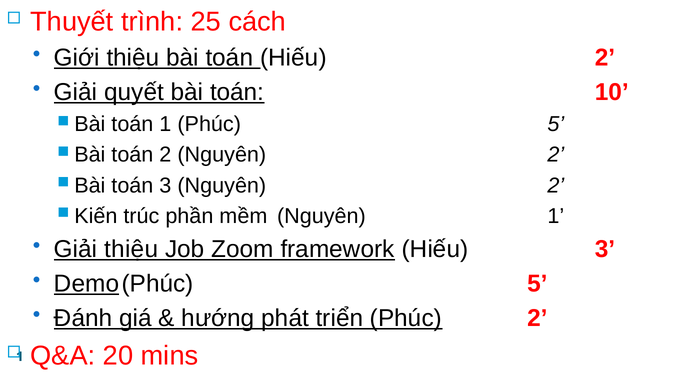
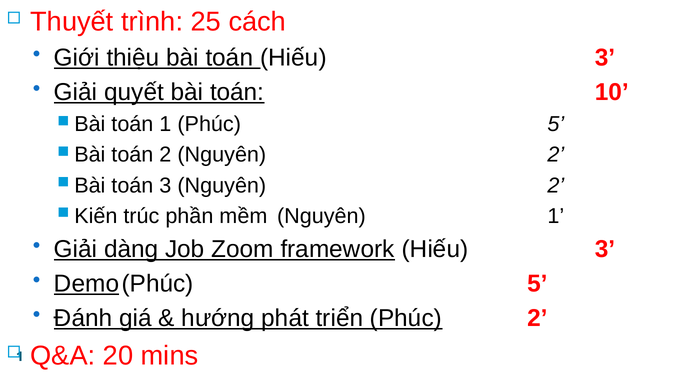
toán Hiếu 2: 2 -> 3 (605, 58)
Giải thiệu: thiệu -> dàng (131, 249)
